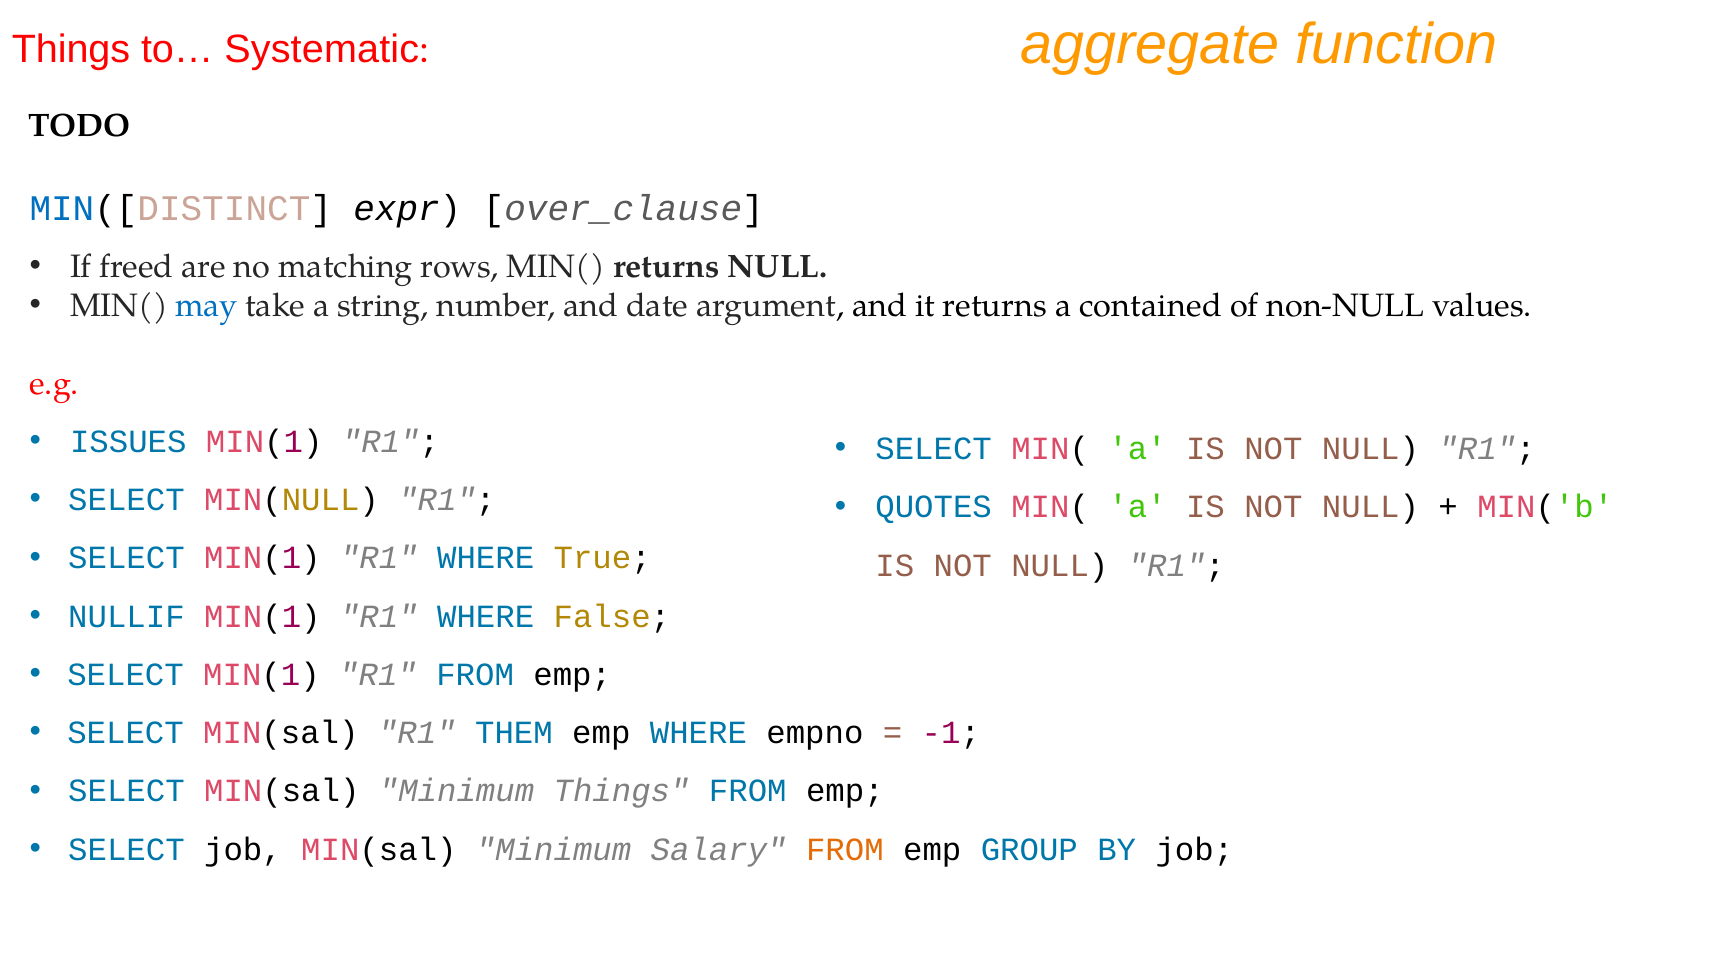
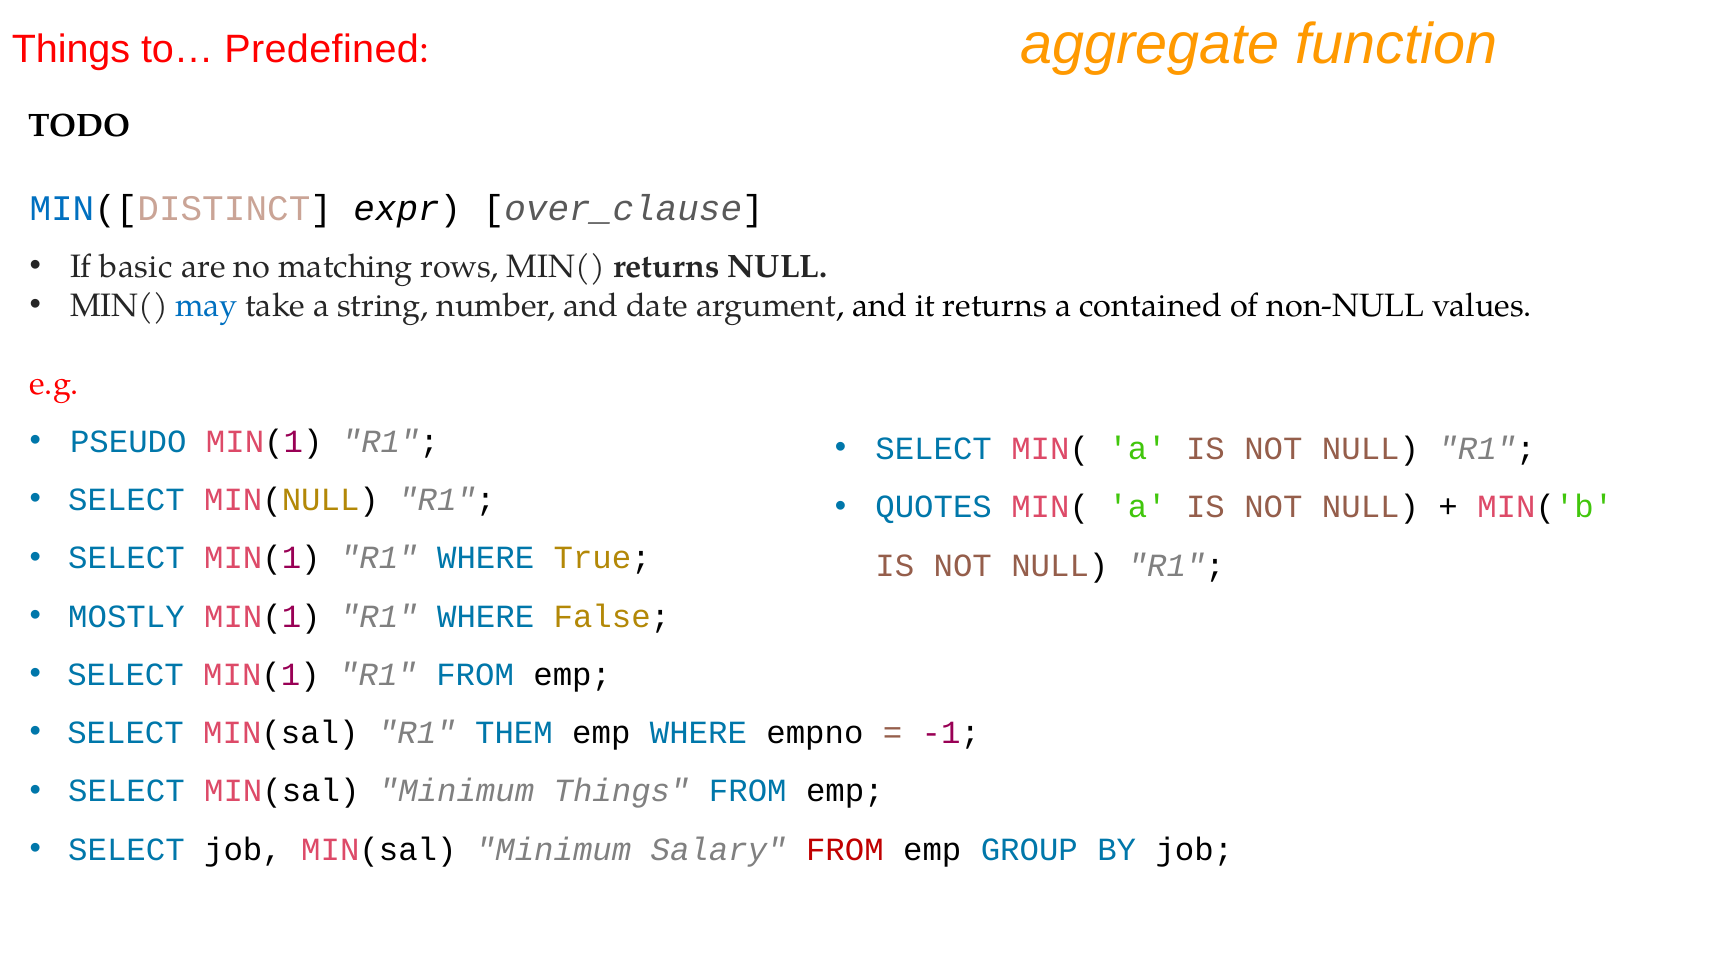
Systematic: Systematic -> Predefined (322, 49)
freed: freed -> basic (136, 267)
ISSUES: ISSUES -> PSEUDO (128, 442)
NULLIF: NULLIF -> MOSTLY (126, 616)
FROM colour: orange -> red (845, 849)
